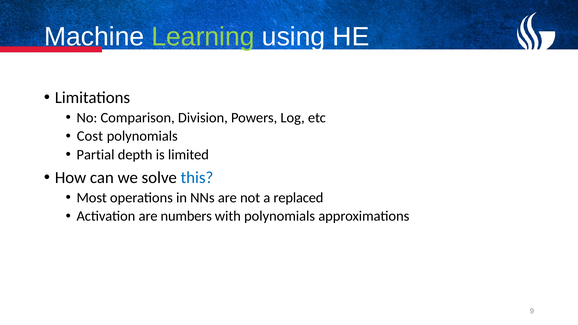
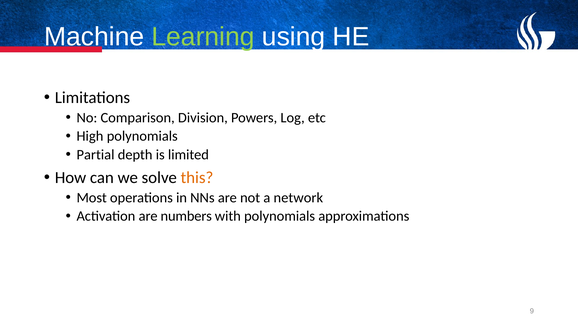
Cost: Cost -> High (90, 136)
this colour: blue -> orange (197, 178)
replaced: replaced -> network (298, 198)
